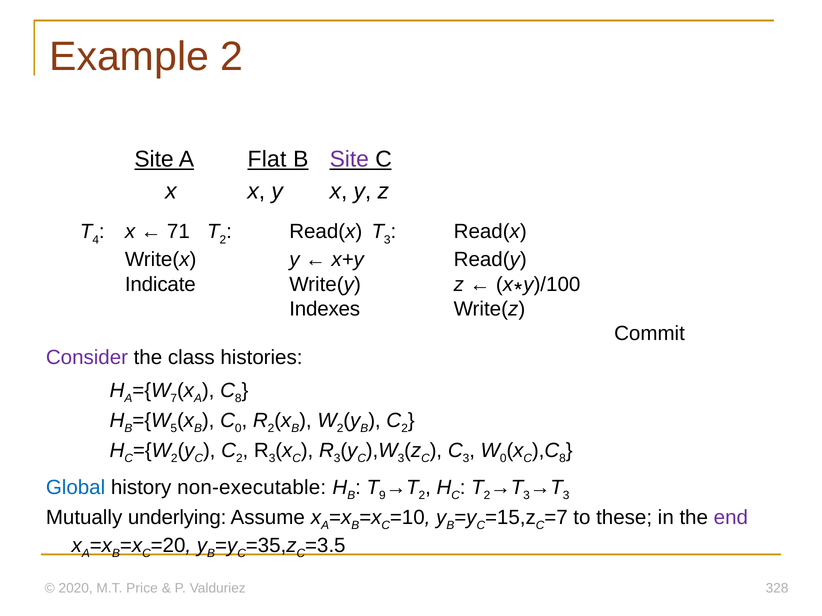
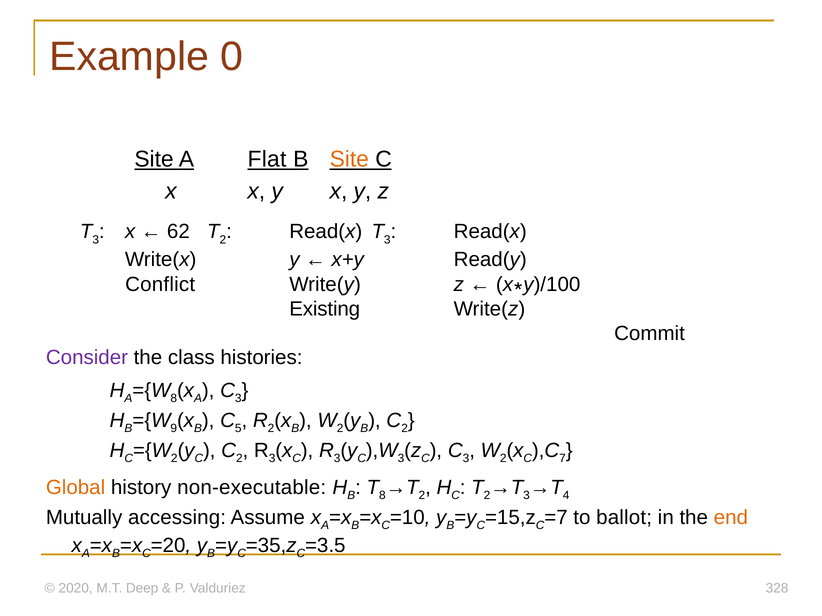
Example 2: 2 -> 0 (232, 57)
Site colour: purple -> orange (349, 159)
4: 4 -> 3 (96, 240)
71: 71 -> 62 (178, 232)
Indicate: Indicate -> Conflict (160, 284)
Indexes: Indexes -> Existing (325, 309)
7: 7 -> 8 (174, 399)
8: 8 -> 3 (238, 399)
5: 5 -> 9 (174, 429)
C 0: 0 -> 5 (238, 429)
0: 0 -> 2 (503, 459)
8: 8 -> 7 (563, 459)
Global colour: blue -> orange (76, 488)
9: 9 -> 8 (382, 496)
3: 3 -> 4 (566, 496)
underlying: underlying -> accessing (177, 518)
these: these -> ballot (624, 518)
end colour: purple -> orange (731, 518)
Price: Price -> Deep (142, 589)
